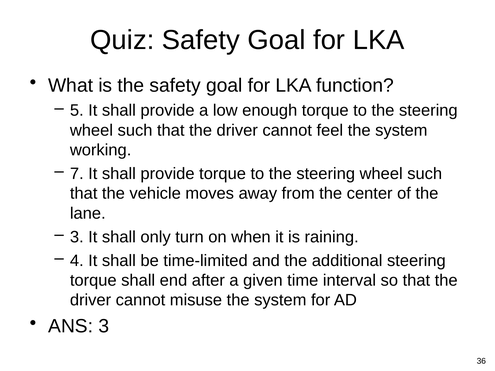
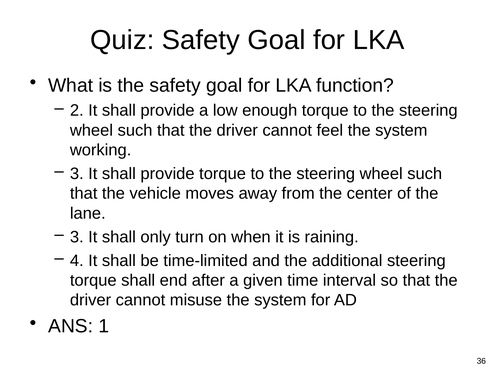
5: 5 -> 2 (77, 111)
7: 7 -> 3 (77, 174)
ANS 3: 3 -> 1 (104, 326)
